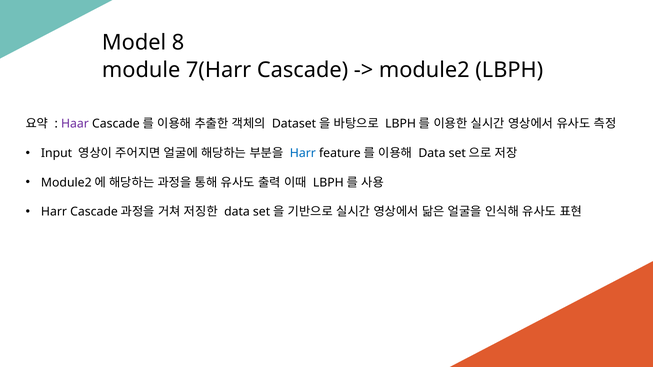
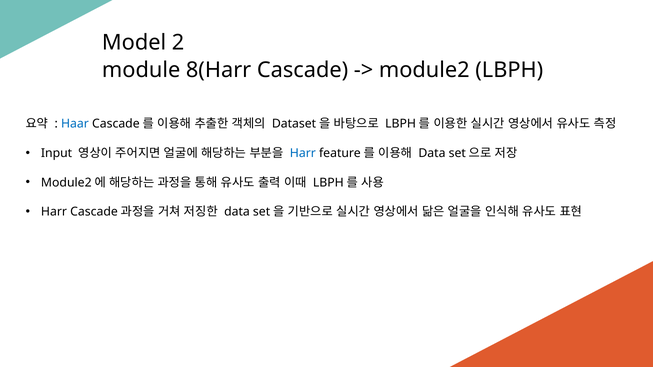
8: 8 -> 2 (178, 42)
7(Harr: 7(Harr -> 8(Harr (219, 70)
Haar colour: purple -> blue (75, 124)
